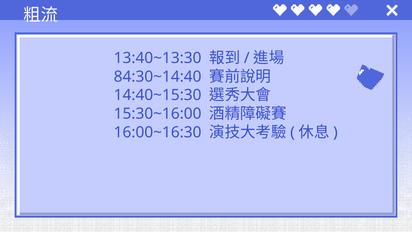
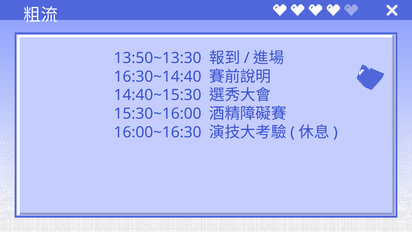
13:40~13:30: 13:40~13:30 -> 13:50~13:30 (158, 58)
84:30~14:40: 84:30~14:40 -> 16:30~14:40 (158, 77)
